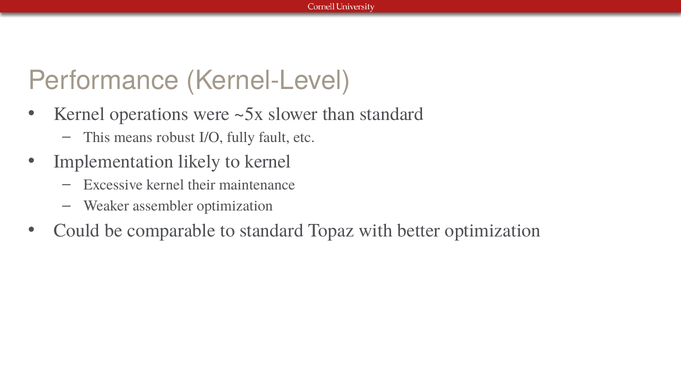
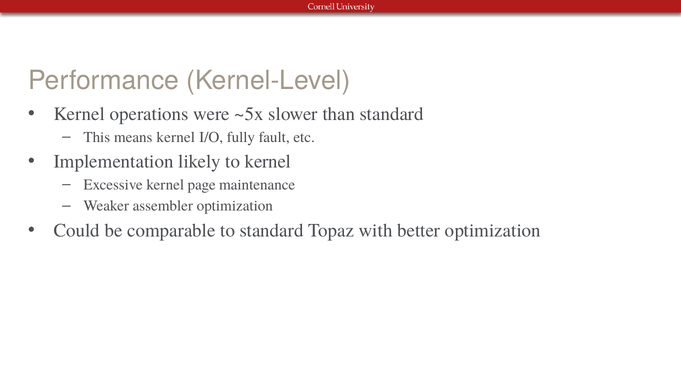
means robust: robust -> kernel (176, 137)
their: their -> page (202, 185)
